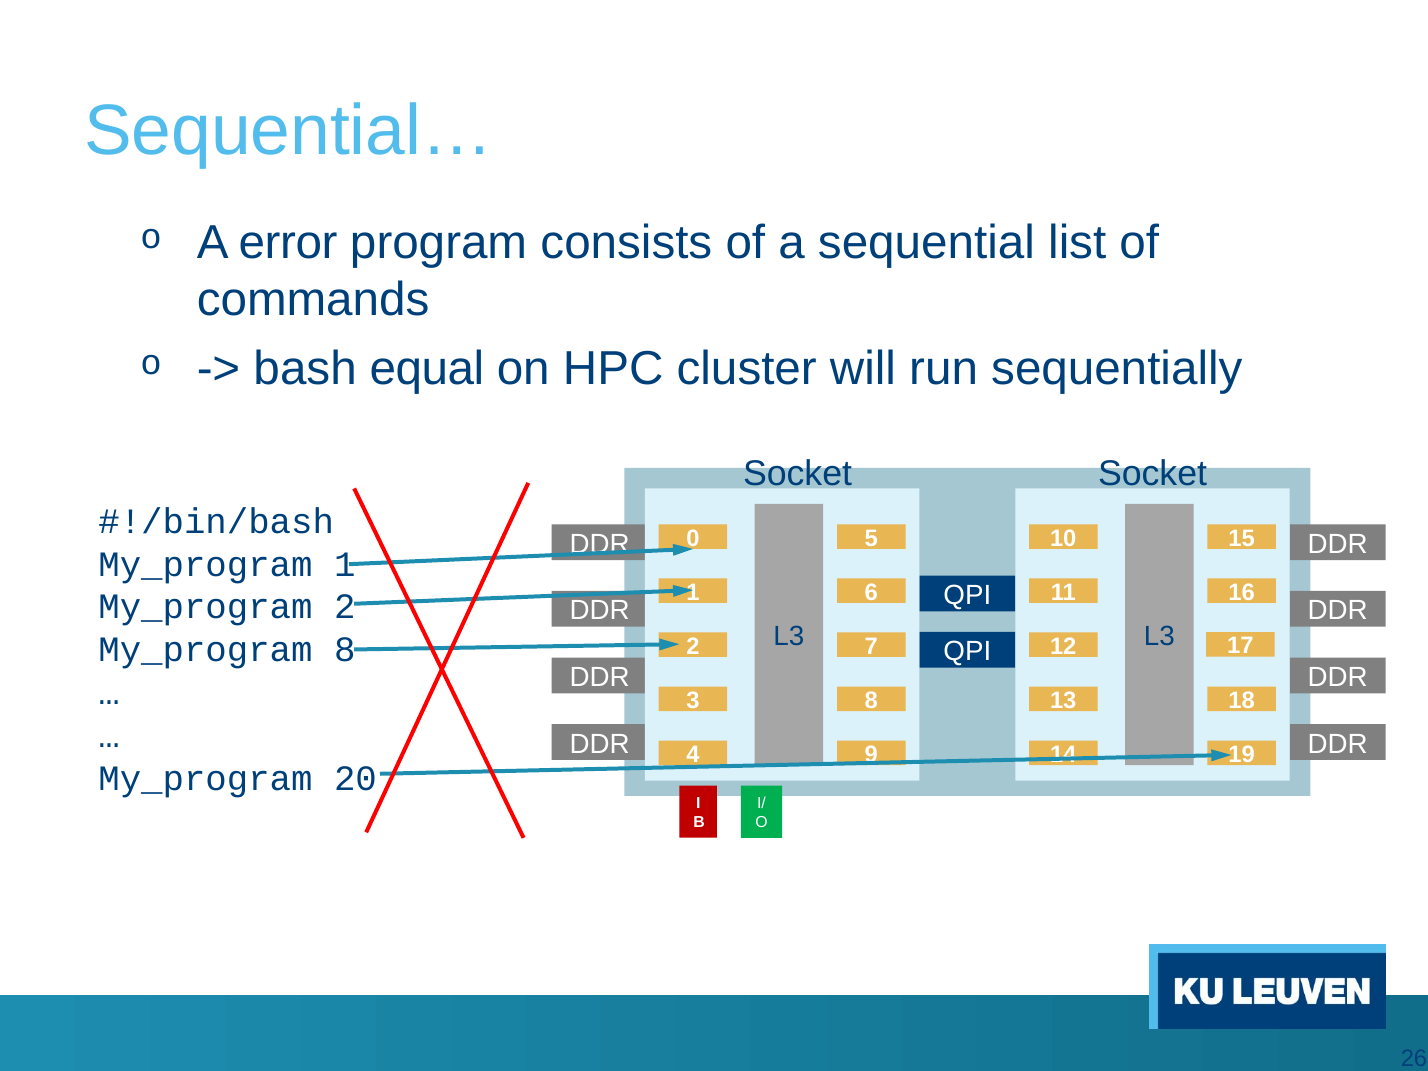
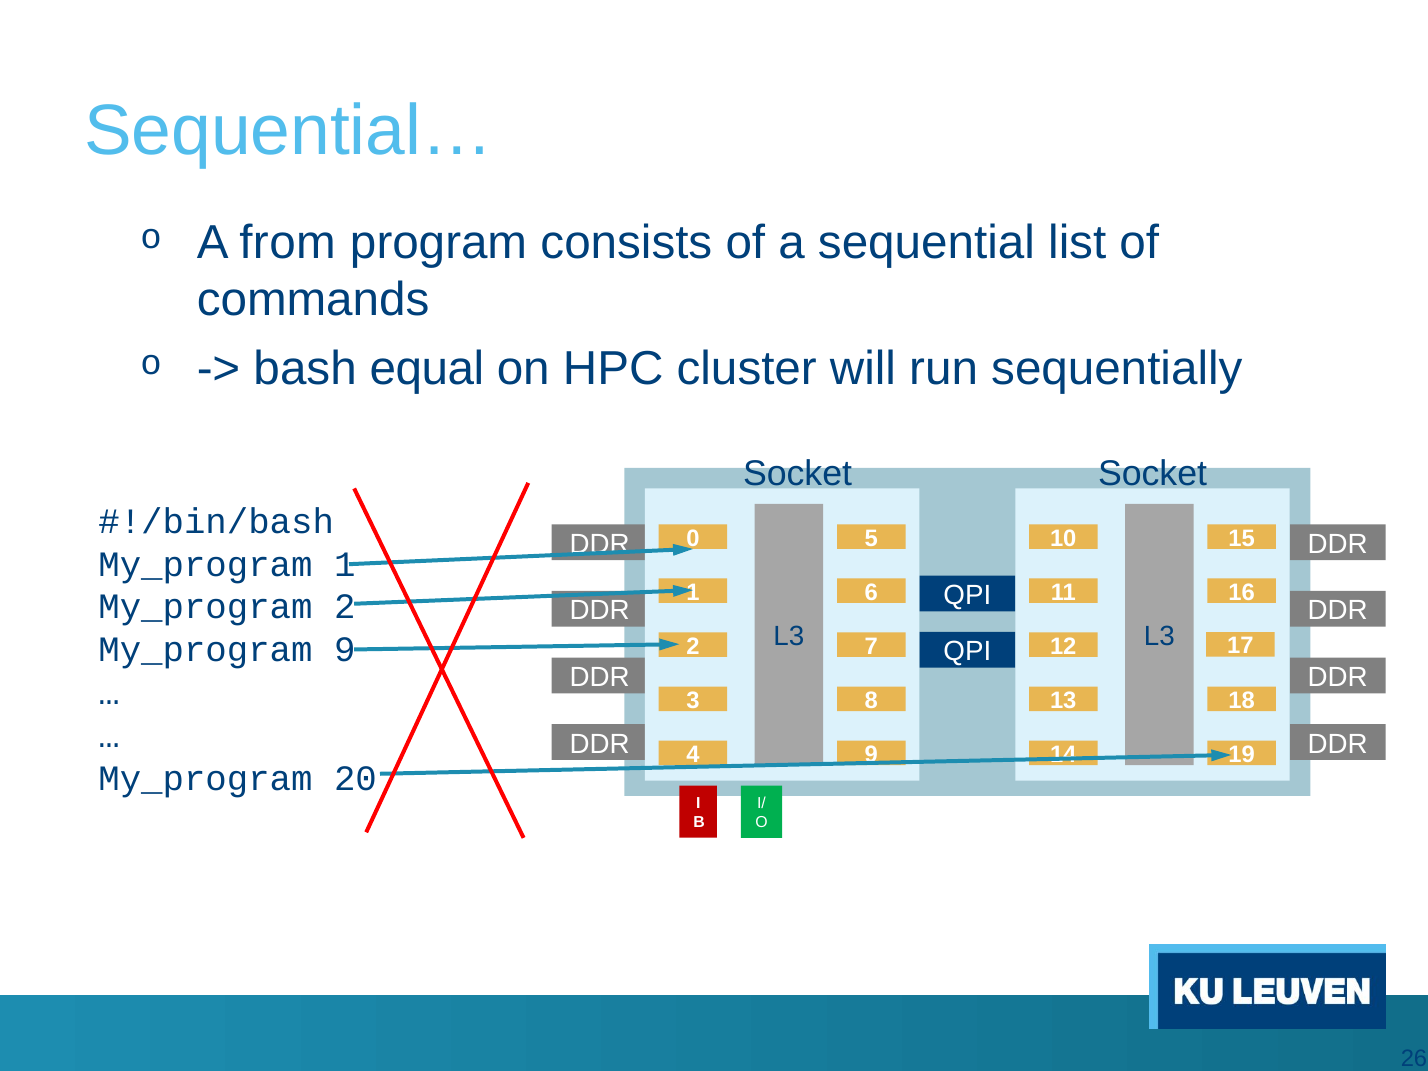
error: error -> from (288, 243)
My_program 8: 8 -> 9 (345, 650)
